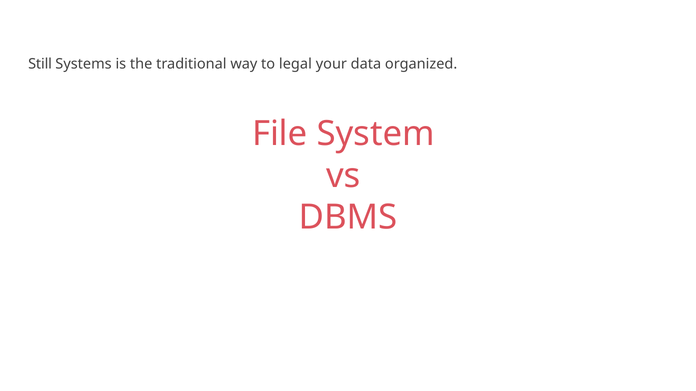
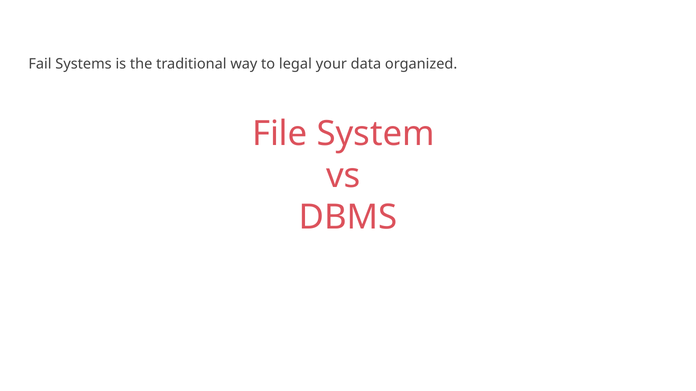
Still: Still -> Fail (40, 64)
